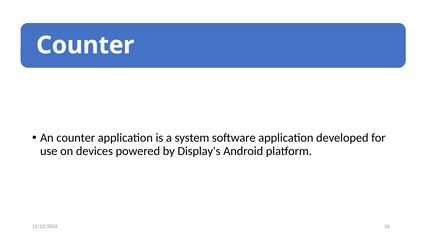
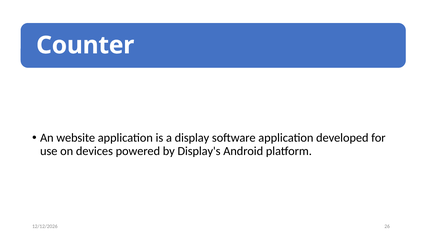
An counter: counter -> website (76, 138)
system: system -> display (192, 138)
